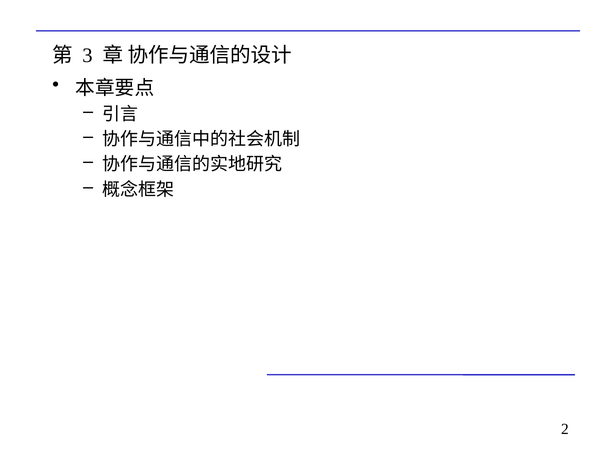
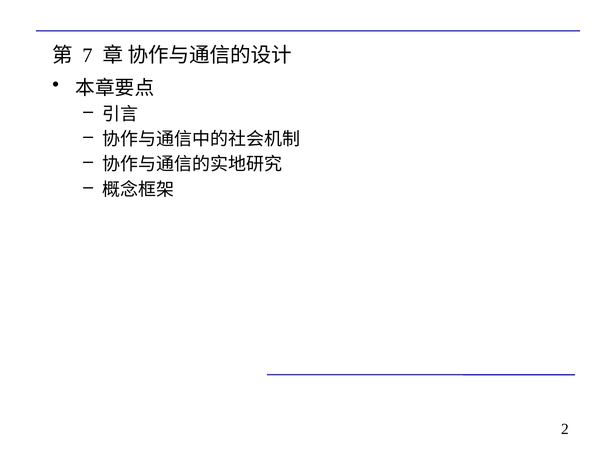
3: 3 -> 7 (87, 55)
